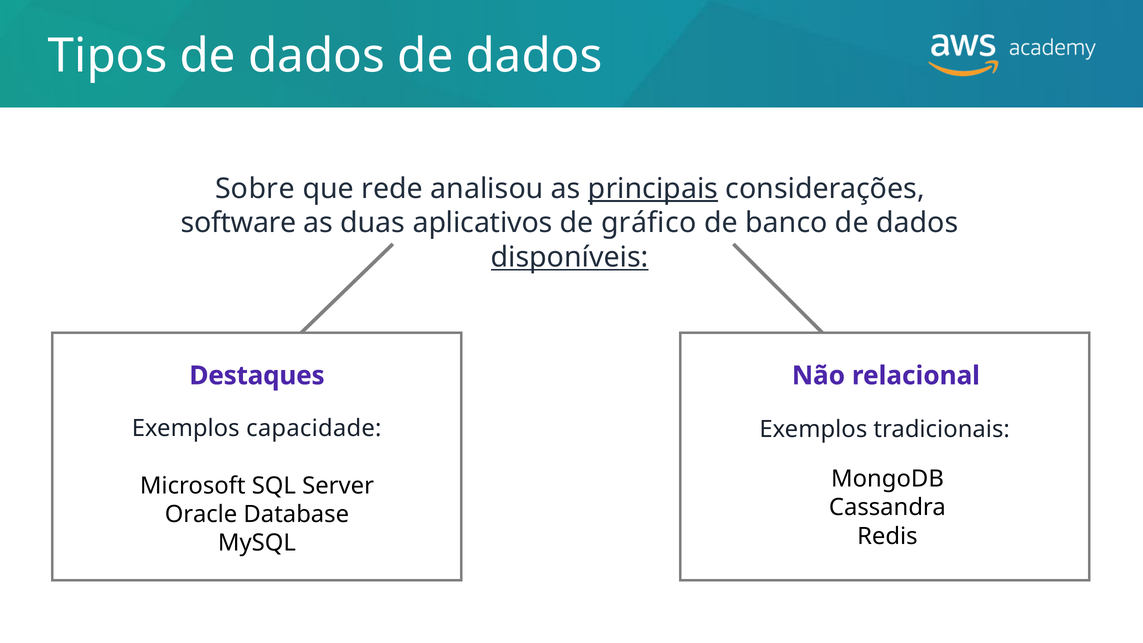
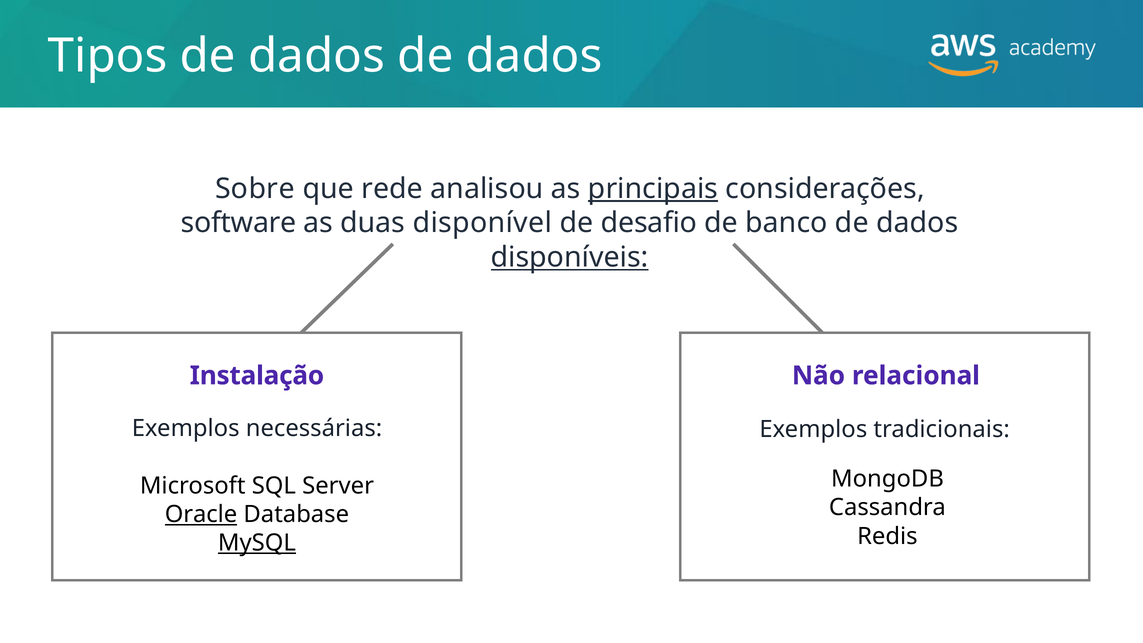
aplicativos: aplicativos -> disponível (482, 223)
gráfico: gráfico -> desafio (649, 223)
Destaques: Destaques -> Instalação (257, 376)
capacidade: capacidade -> necessárias (314, 428)
Oracle underline: none -> present (201, 514)
MySQL underline: none -> present (257, 543)
